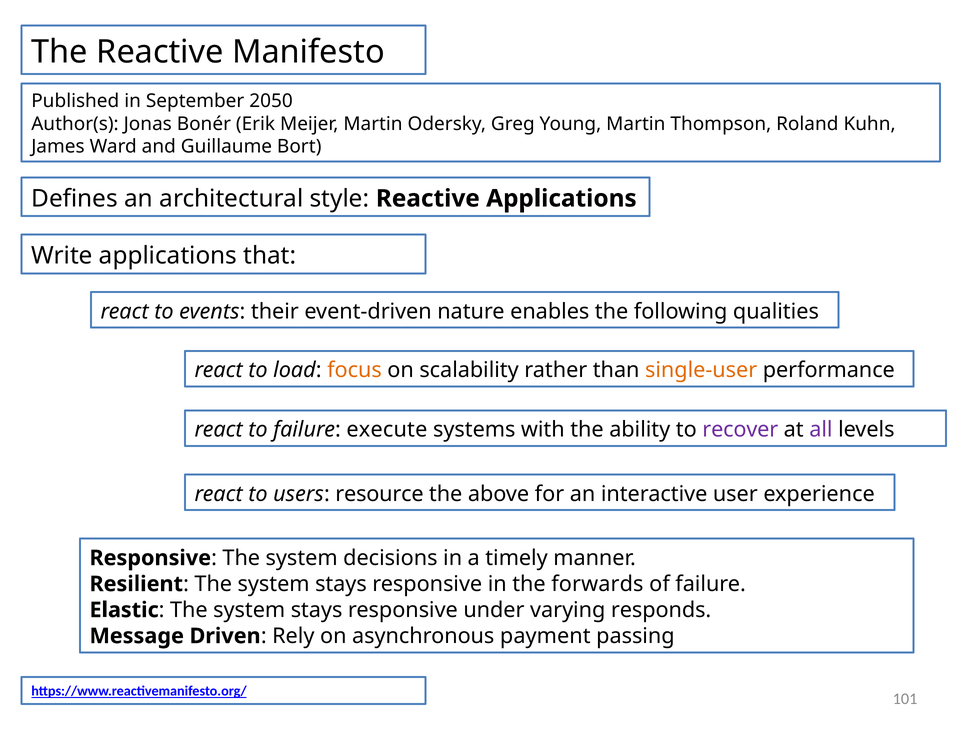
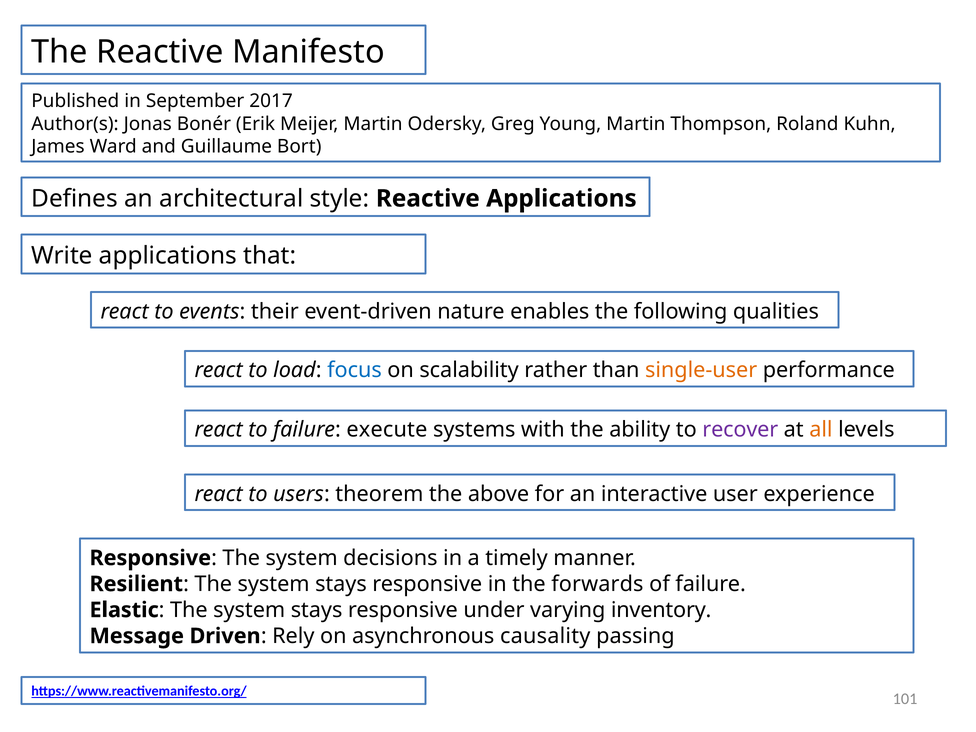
2050: 2050 -> 2017 (271, 101)
focus colour: orange -> blue (354, 370)
all colour: purple -> orange (821, 430)
resource: resource -> theorem (379, 494)
responds: responds -> inventory (661, 610)
payment: payment -> causality (545, 636)
